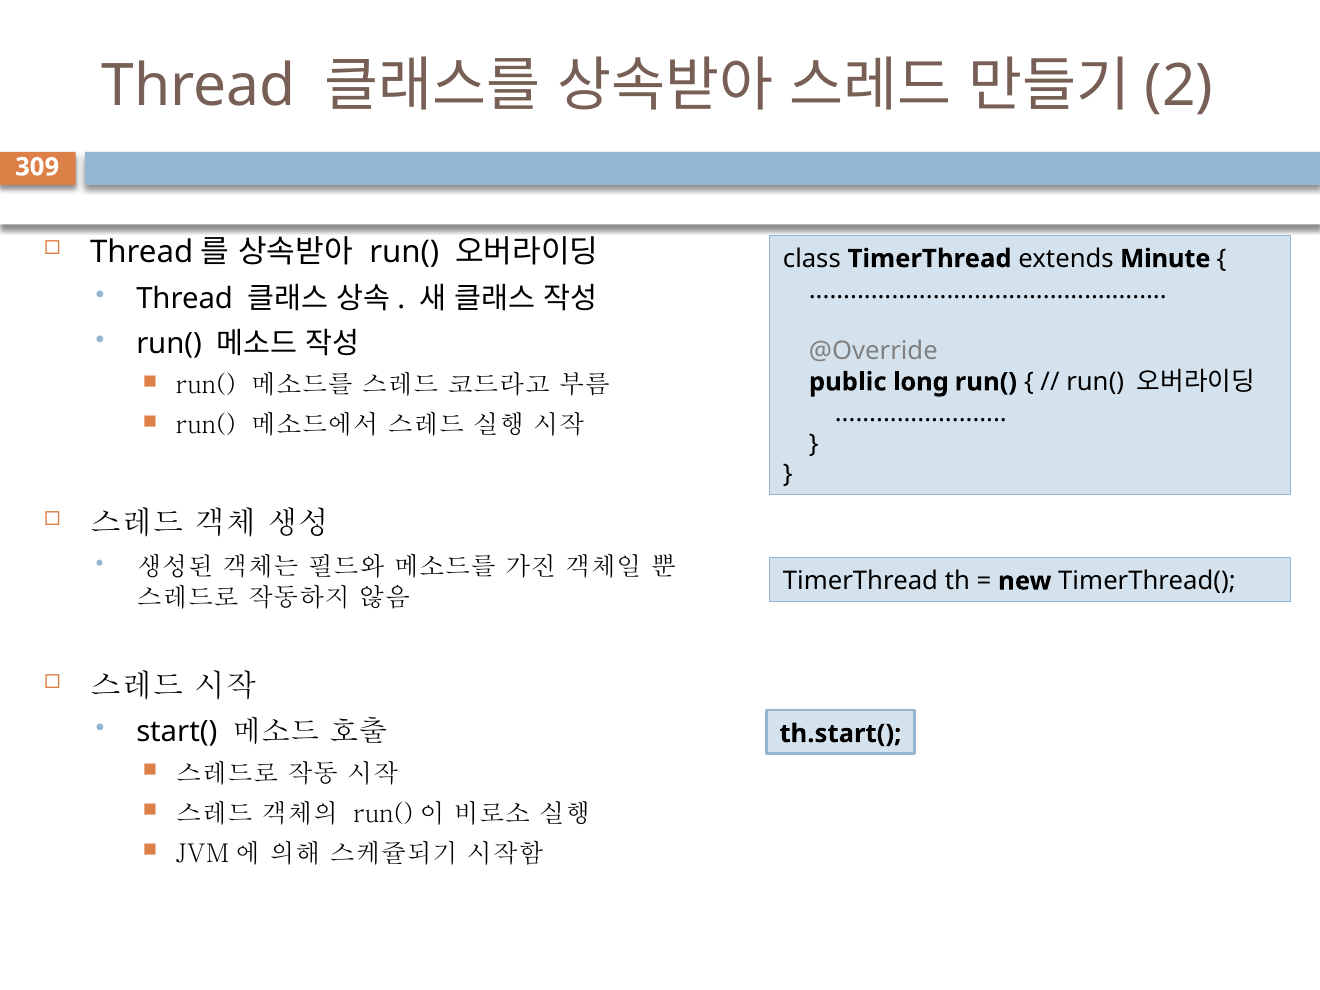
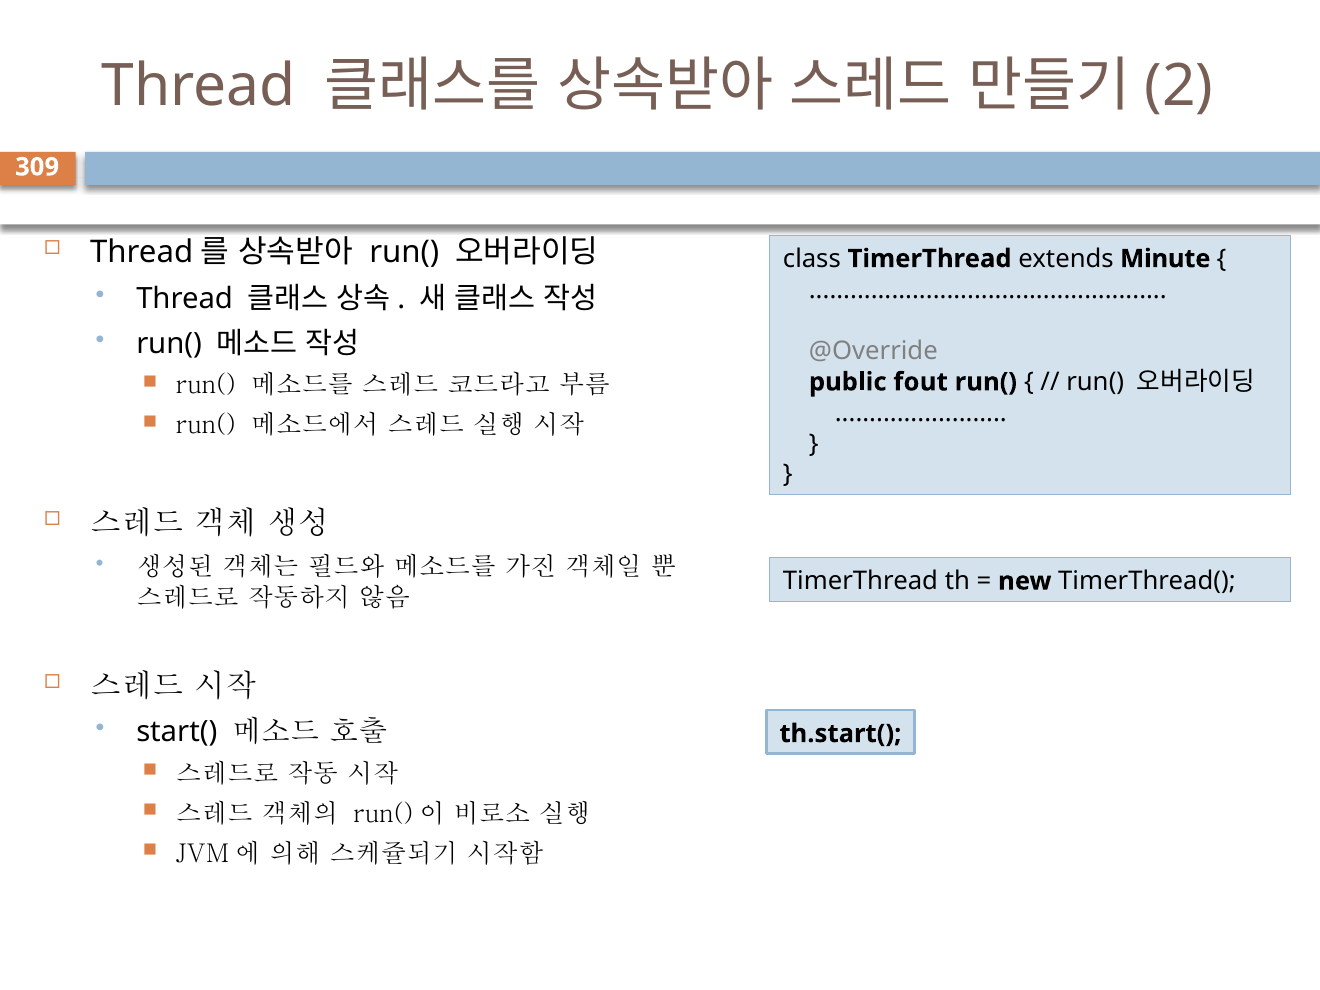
long: long -> fout (921, 382)
